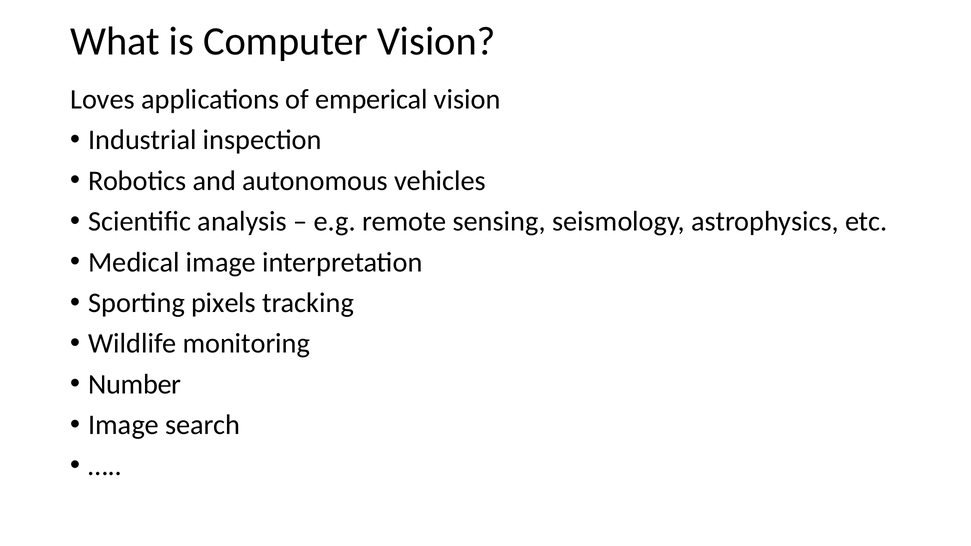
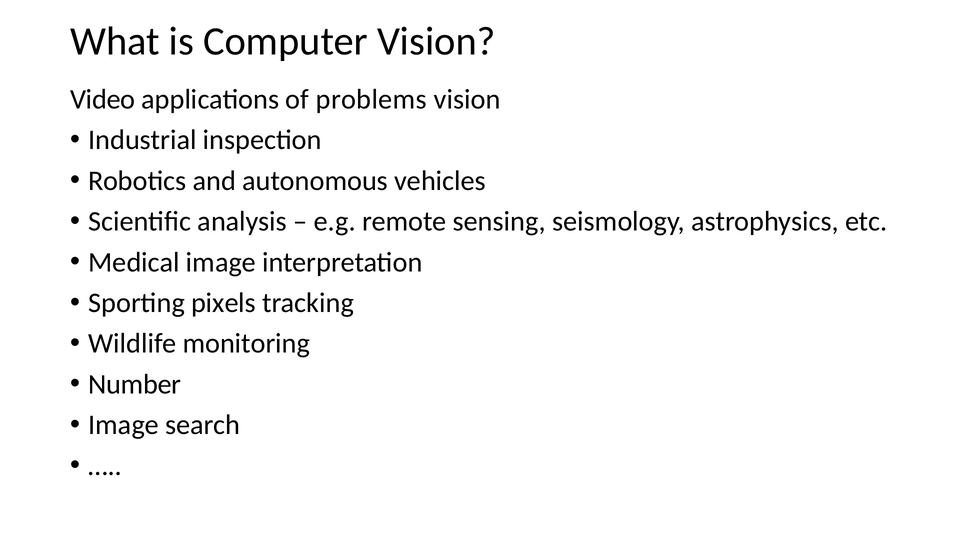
Loves: Loves -> Video (103, 99)
emperical: emperical -> problems (371, 99)
